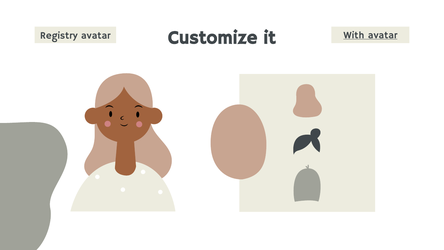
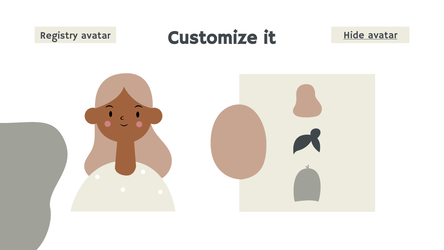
With: With -> Hide (354, 35)
